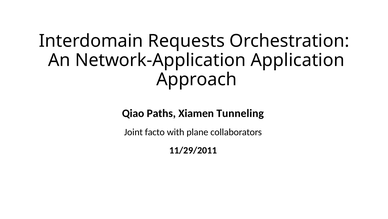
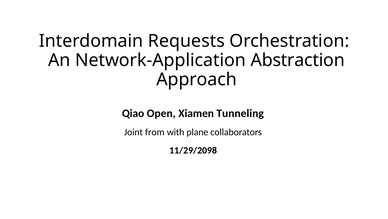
Application: Application -> Abstraction (298, 60)
Paths: Paths -> Open (161, 113)
facto: facto -> from (155, 132)
11/29/2011: 11/29/2011 -> 11/29/2098 (193, 150)
